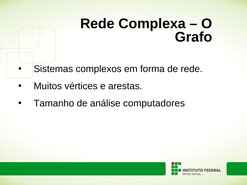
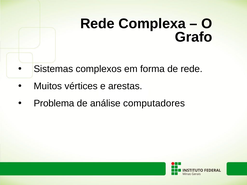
Tamanho: Tamanho -> Problema (54, 104)
